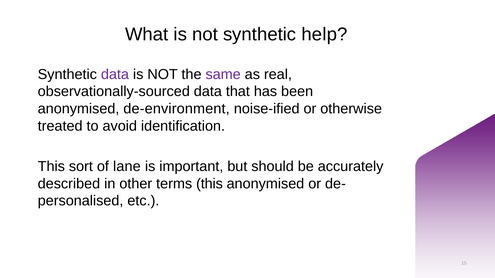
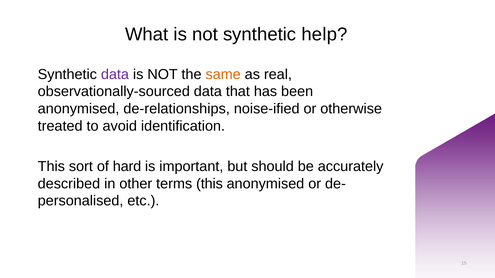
same colour: purple -> orange (223, 74)
de-environment: de-environment -> de-relationships (177, 109)
lane: lane -> hard (127, 167)
